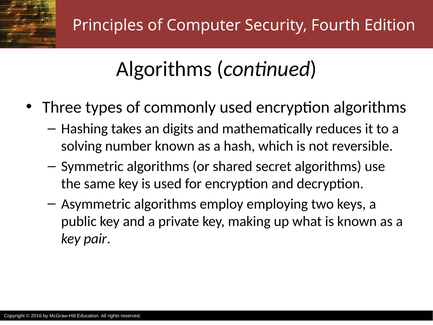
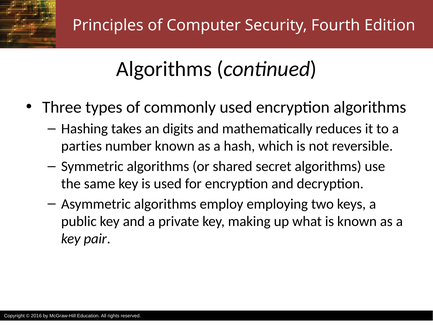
solving: solving -> parties (82, 146)
